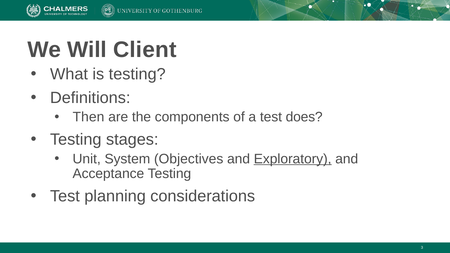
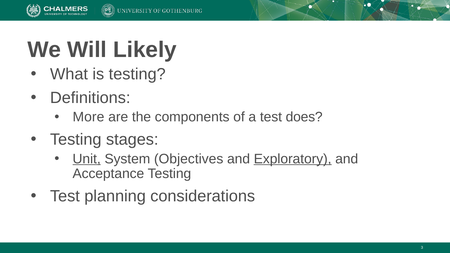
Client: Client -> Likely (145, 50)
Then: Then -> More (88, 117)
Unit underline: none -> present (87, 159)
